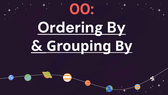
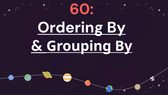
00: 00 -> 60 (82, 9)
